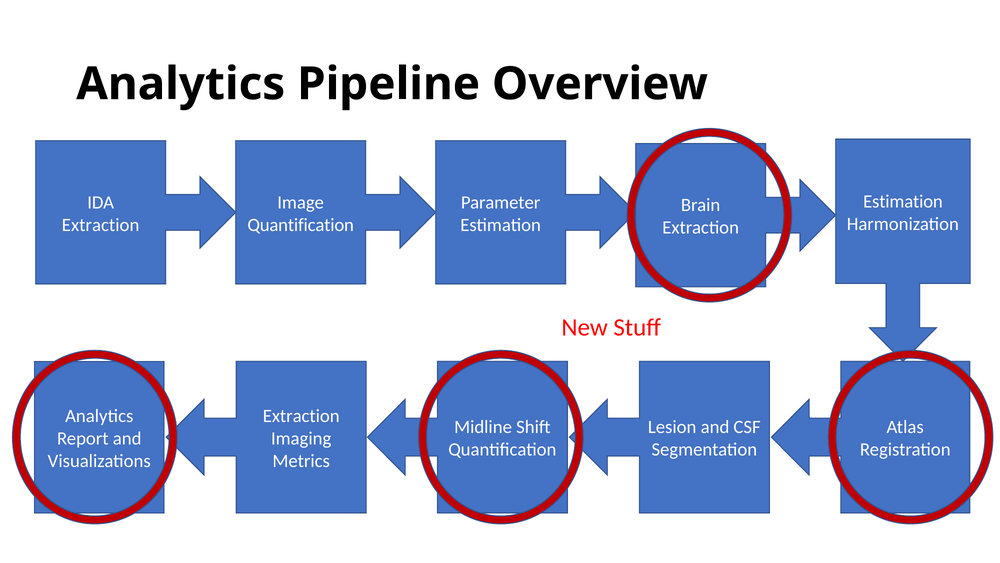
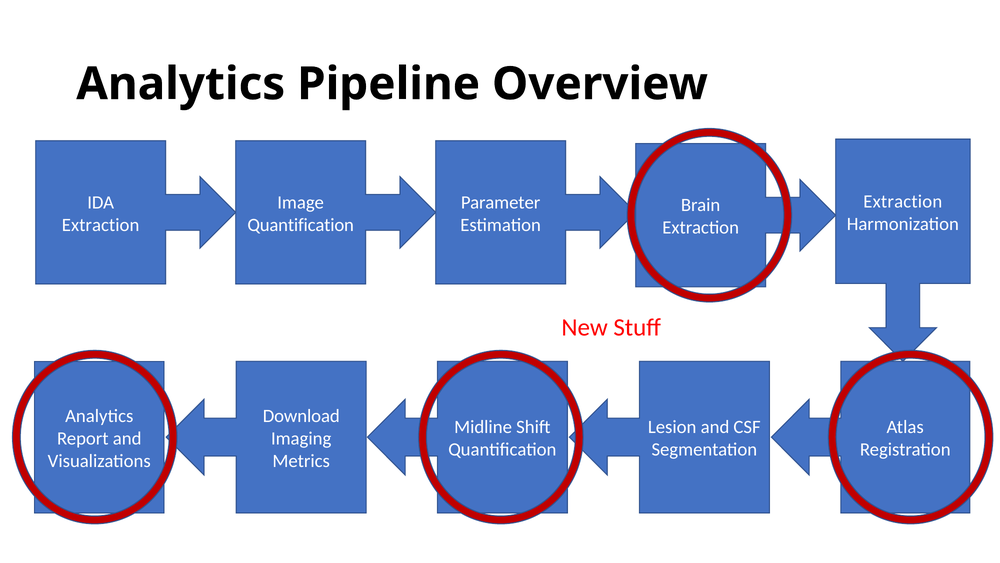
Estimation: Estimation -> Extraction (903, 201)
Extraction: Extraction -> Download (301, 416)
